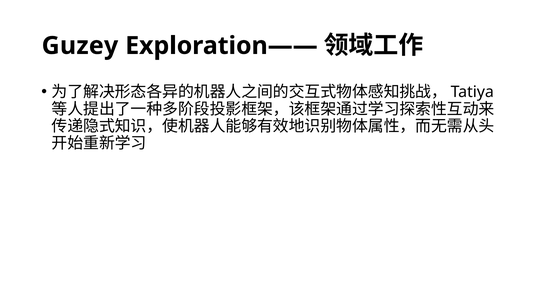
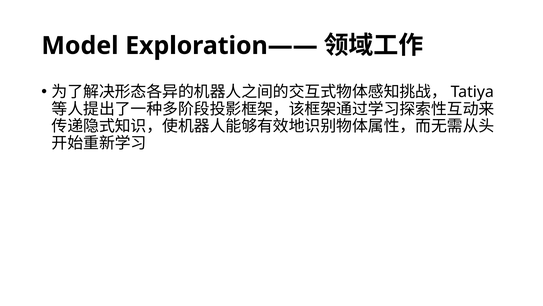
Guzey: Guzey -> Model (80, 46)
